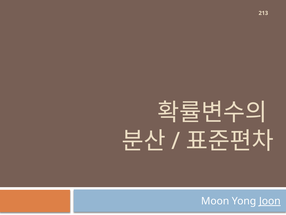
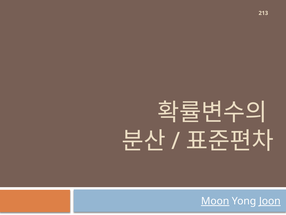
Moon underline: none -> present (215, 201)
